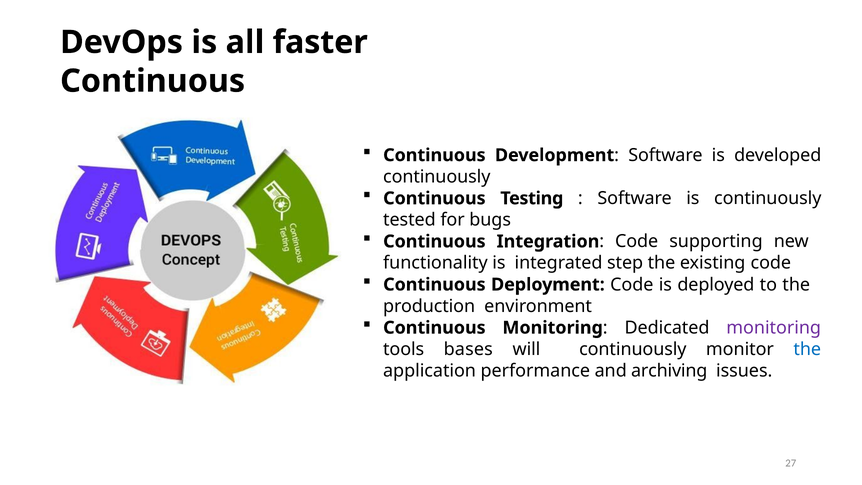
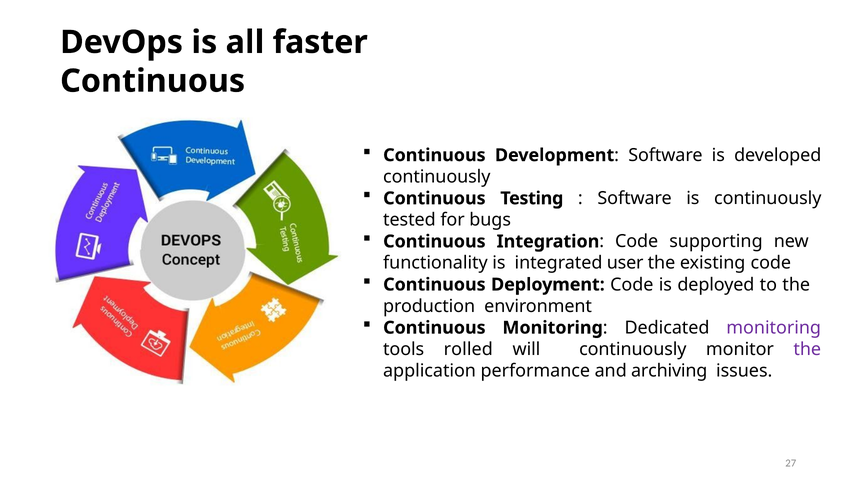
step: step -> user (625, 263)
bases: bases -> rolled (468, 349)
the colour: blue -> purple (807, 349)
